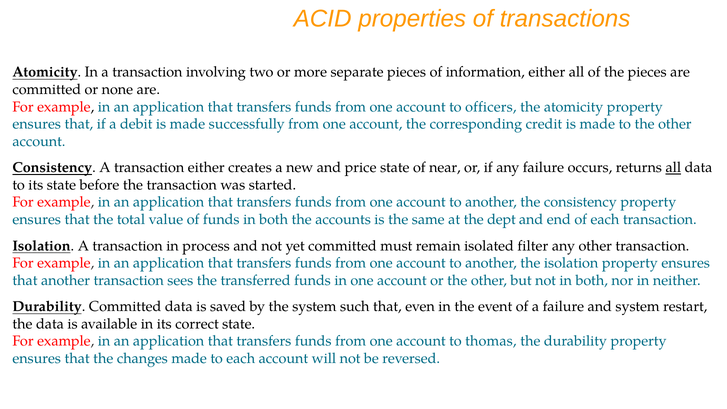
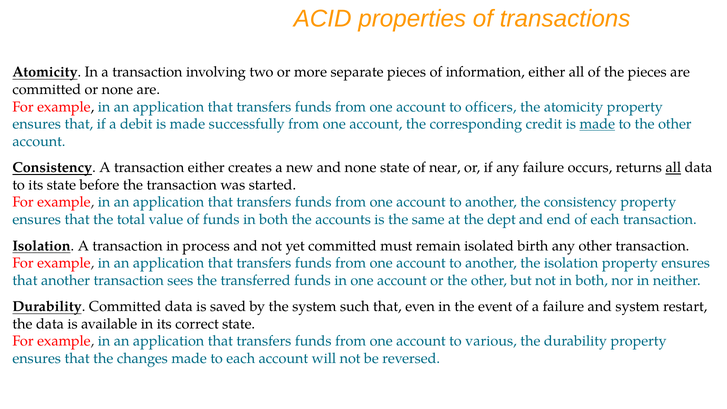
made underline: none -> present (597, 124)
and price: price -> none (361, 168)
filter: filter -> birth (533, 246)
thomas: thomas -> various (491, 341)
